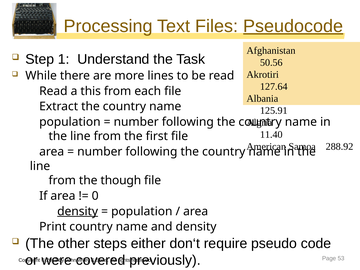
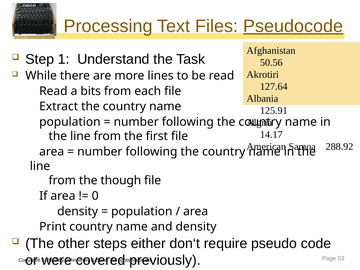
this: this -> bits (91, 91)
11.40: 11.40 -> 14.17 (271, 135)
density underline: present -> none (78, 211)
